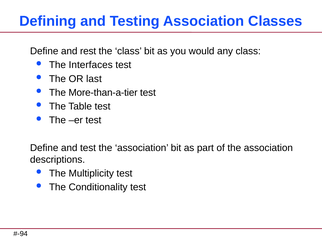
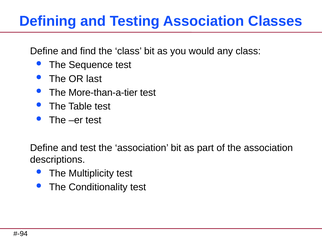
rest: rest -> find (88, 51)
Interfaces: Interfaces -> Sequence (91, 65)
